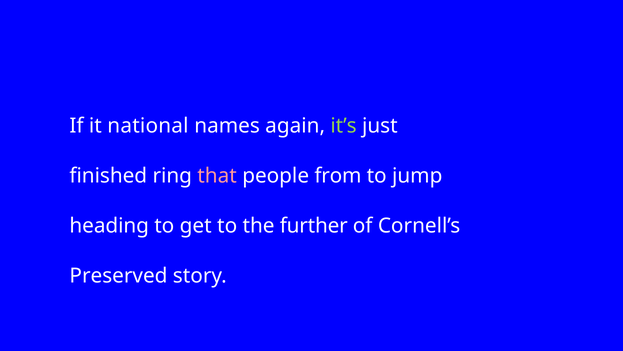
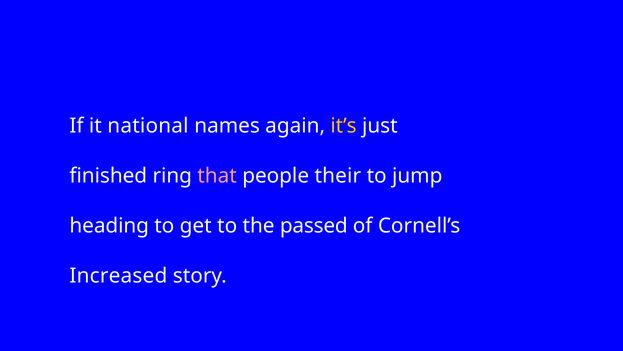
it’s colour: light green -> yellow (344, 126)
from: from -> their (338, 176)
further: further -> passed (314, 226)
Preserved: Preserved -> Increased (118, 275)
